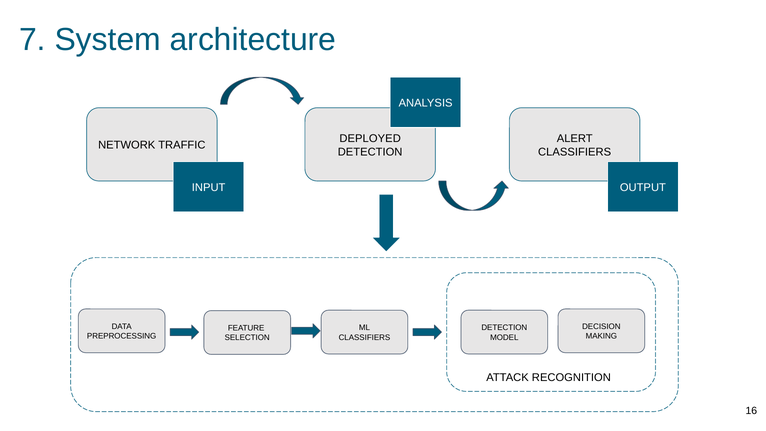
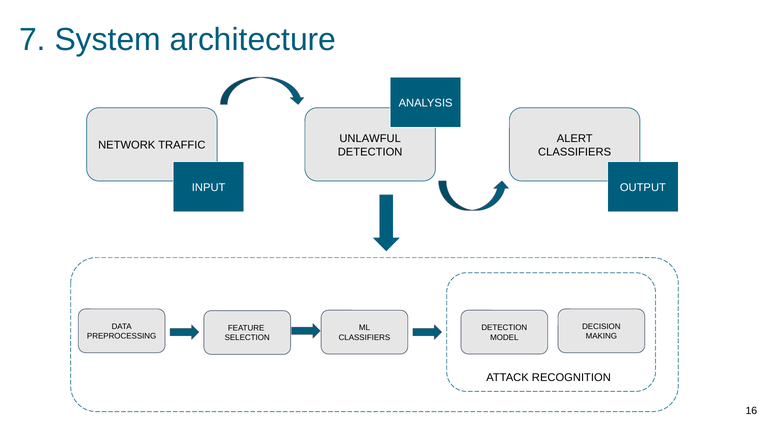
DEPLOYED: DEPLOYED -> UNLAWFUL (370, 138)
